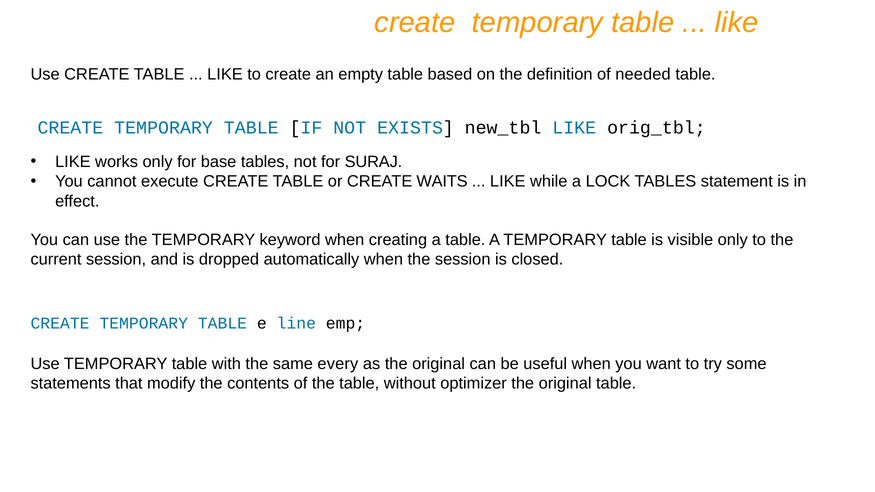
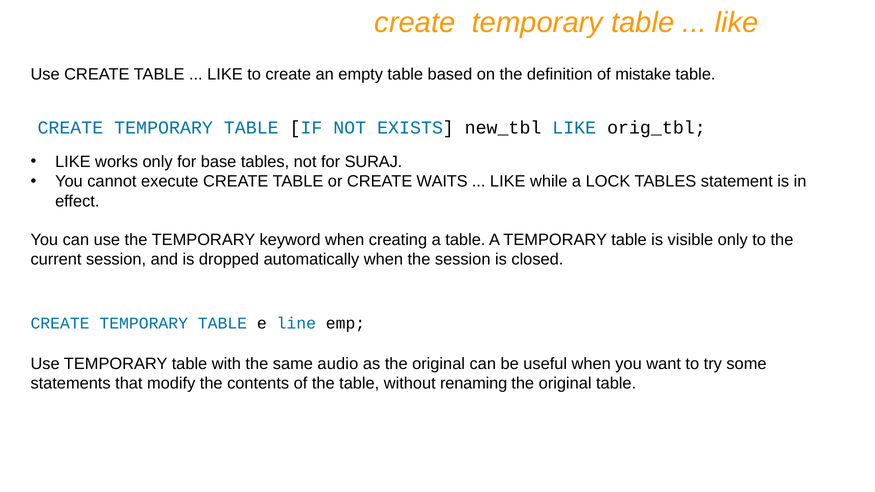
needed: needed -> mistake (643, 74)
every: every -> audio (338, 364)
optimizer: optimizer -> renaming (474, 383)
